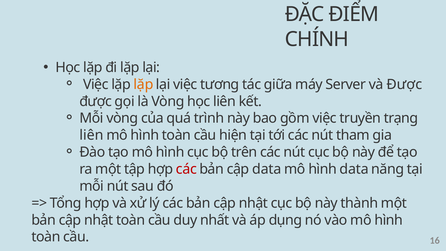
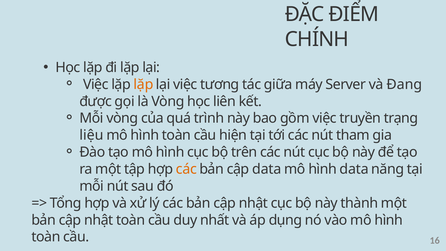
và Được: Được -> Đang (404, 84)
liên: liên -> liệu (91, 135)
các colour: red -> orange (186, 169)
